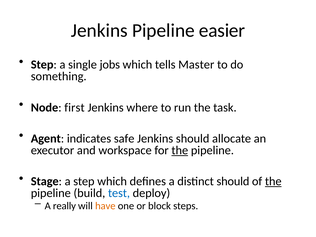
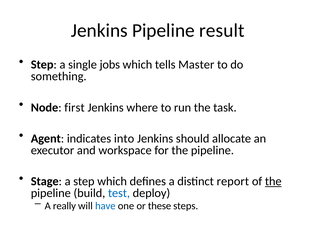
easier: easier -> result (222, 31)
safe: safe -> into (124, 139)
the underline: present -> none (180, 150)
distinct should: should -> report (233, 181)
have colour: orange -> blue (105, 206)
block: block -> these (160, 206)
